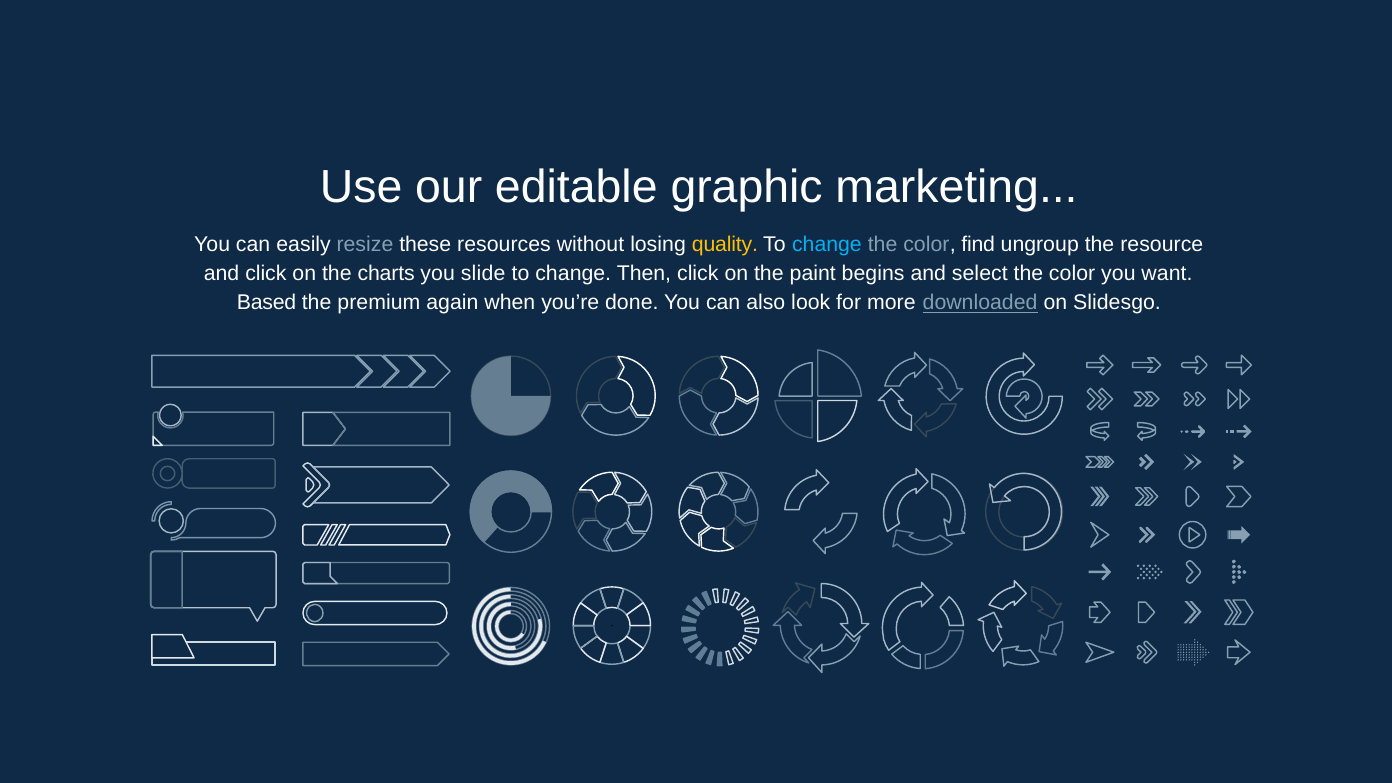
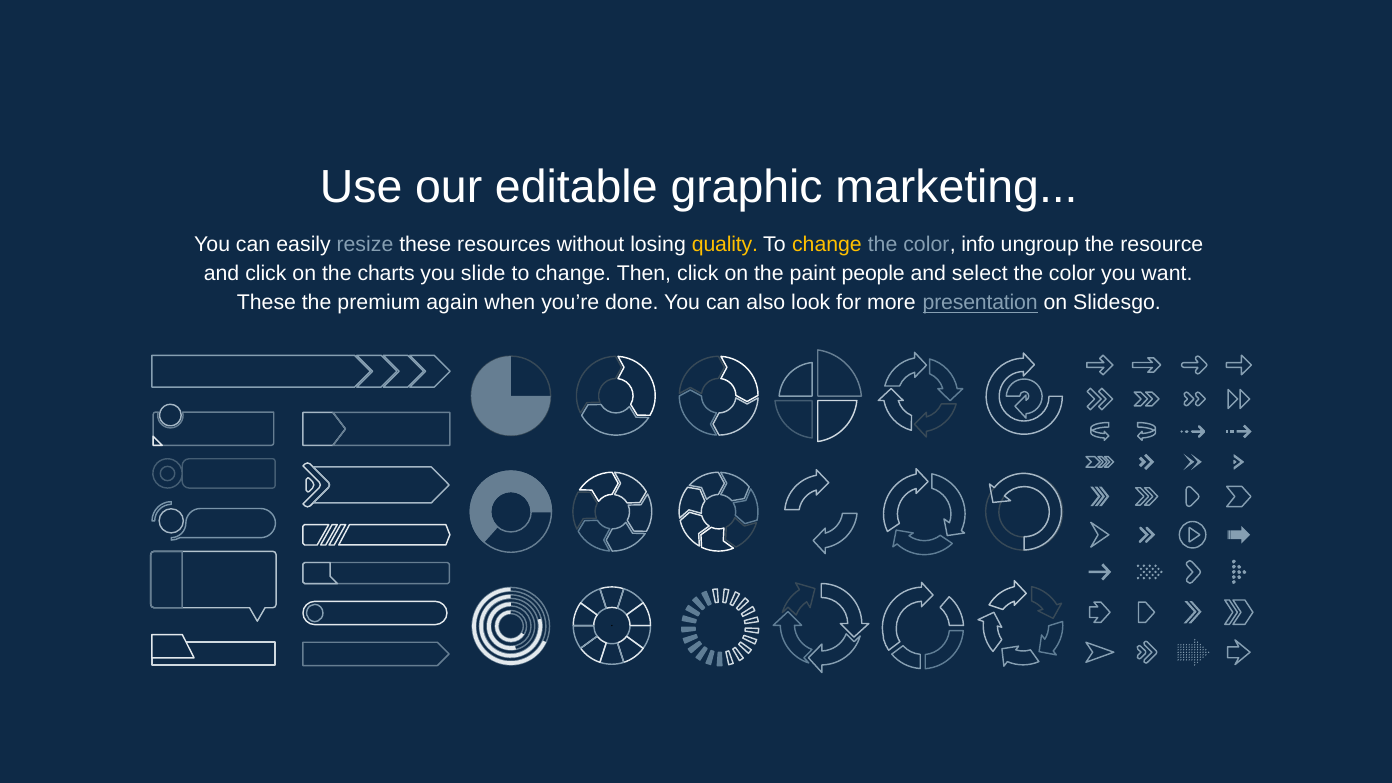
change colour: light blue -> yellow (827, 244)
find: find -> info (978, 244)
begins: begins -> people (873, 274)
Based: Based -> These (266, 303)
downloaded: downloaded -> presentation (980, 303)
